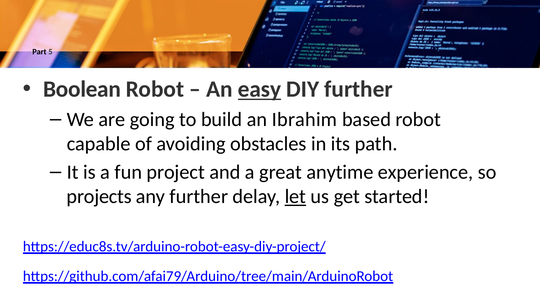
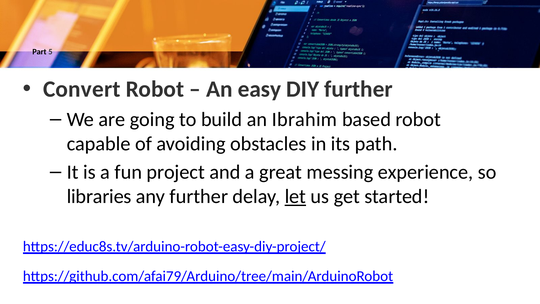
Boolean: Boolean -> Convert (82, 89)
easy underline: present -> none (259, 89)
anytime: anytime -> messing (340, 172)
projects: projects -> libraries (99, 196)
